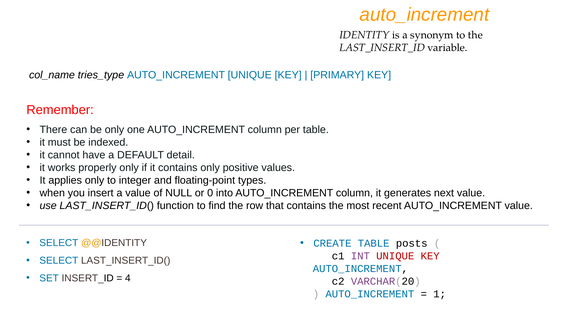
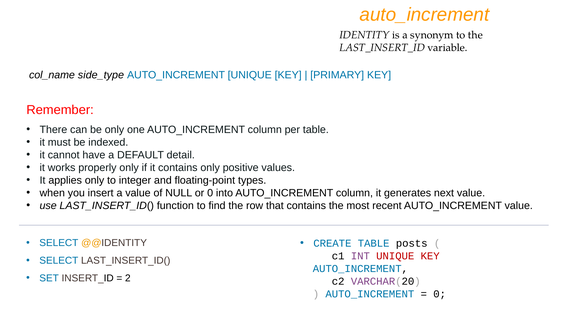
tries_type: tries_type -> side_type (101, 75)
4: 4 -> 2 (128, 278)
1: 1 -> 0 (440, 294)
